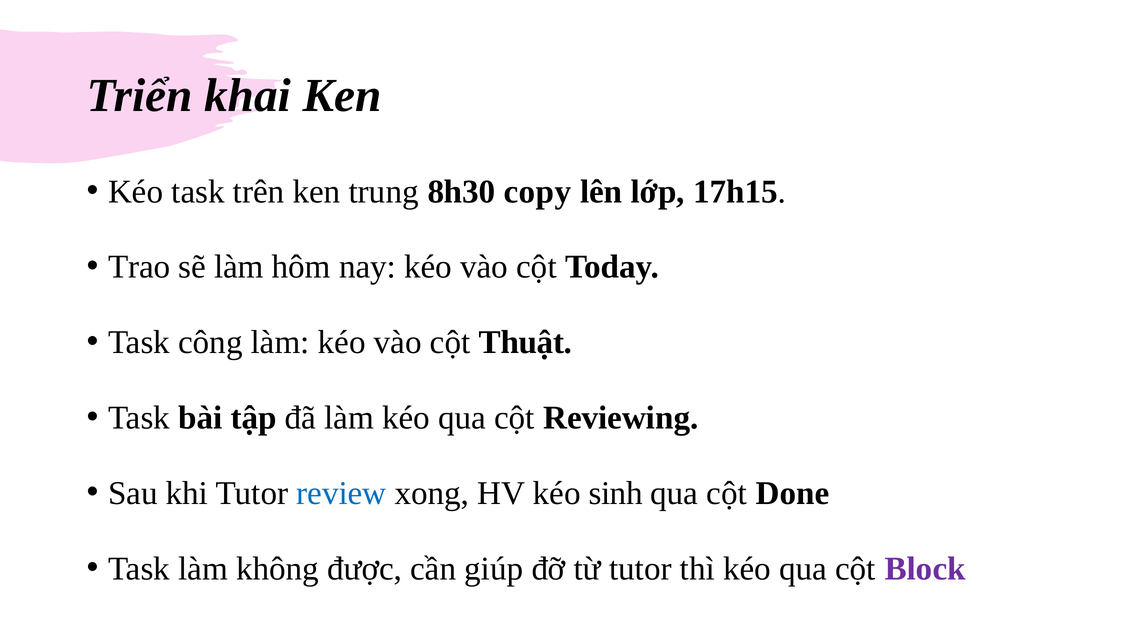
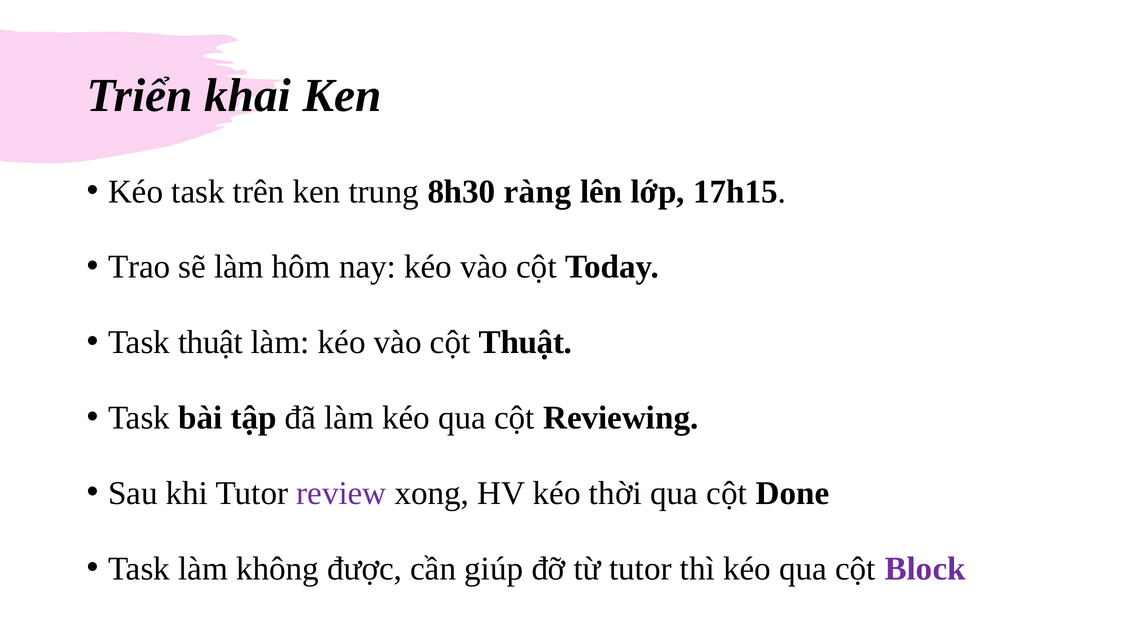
copy: copy -> ràng (538, 191)
Task công: công -> thuật (211, 342)
review colour: blue -> purple (341, 493)
sinh: sinh -> thời (615, 493)
